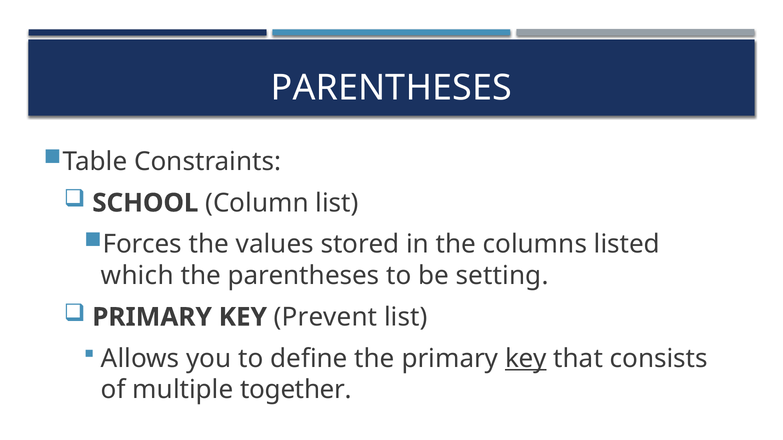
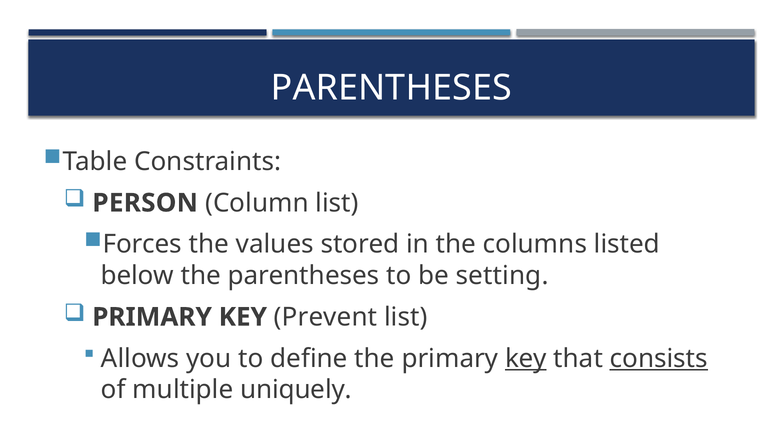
SCHOOL: SCHOOL -> PERSON (145, 203)
which: which -> below (137, 276)
consists underline: none -> present (659, 359)
together: together -> uniquely (296, 390)
